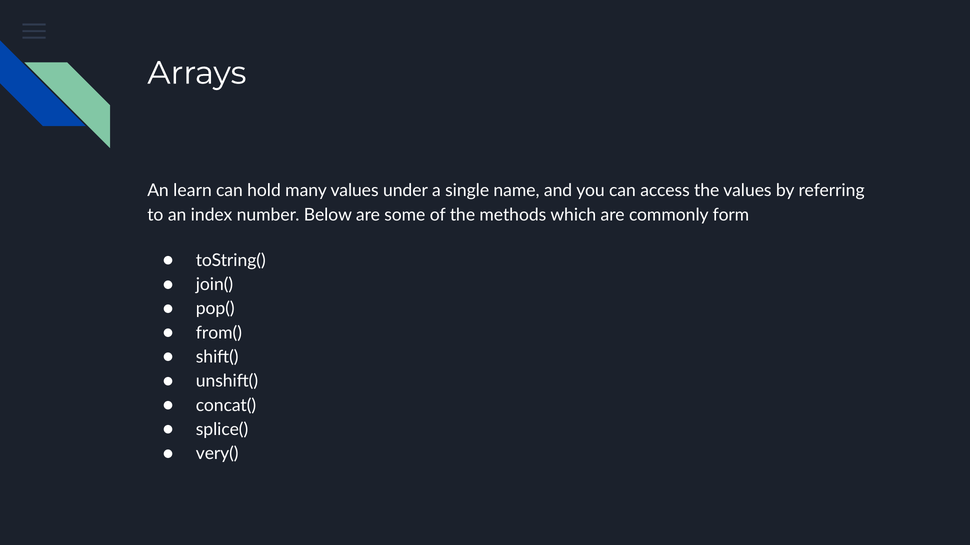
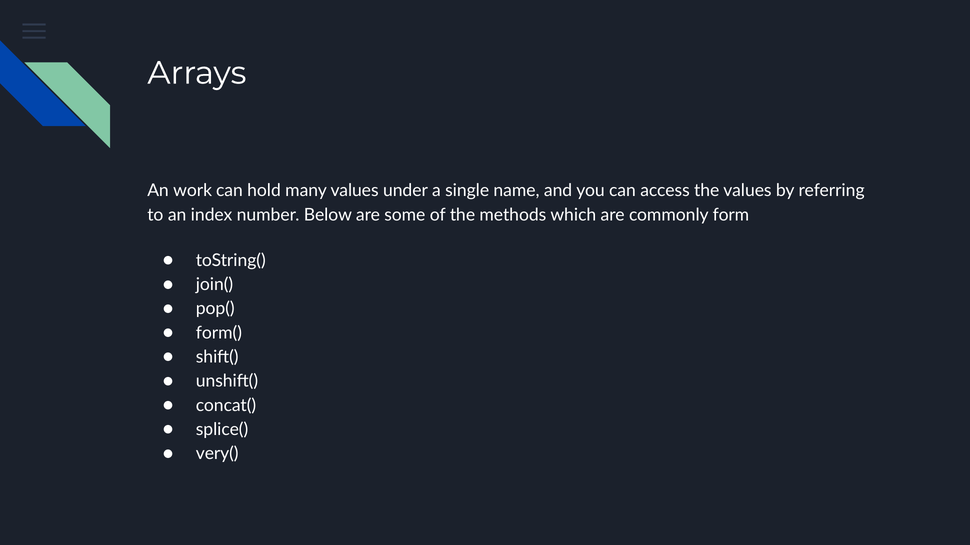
learn: learn -> work (193, 191)
from(: from( -> form( (219, 333)
